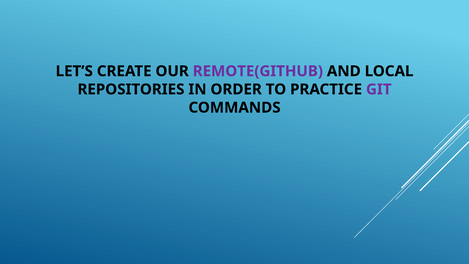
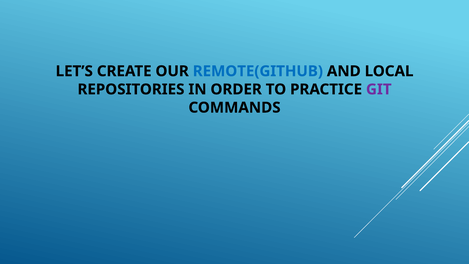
REMOTE(GITHUB colour: purple -> blue (258, 71)
